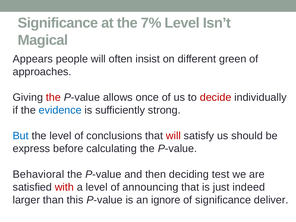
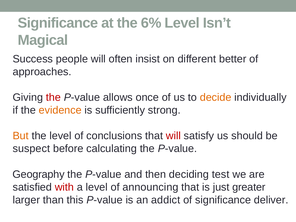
7%: 7% -> 6% (151, 23)
Appears: Appears -> Success (33, 59)
green: green -> better (233, 59)
decide colour: red -> orange (216, 97)
evidence colour: blue -> orange (60, 110)
But colour: blue -> orange (21, 136)
express: express -> suspect (31, 149)
Behavioral: Behavioral -> Geography (39, 174)
indeed: indeed -> greater (249, 187)
ignore: ignore -> addict (166, 200)
